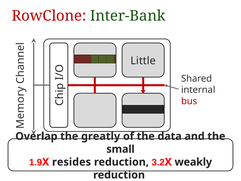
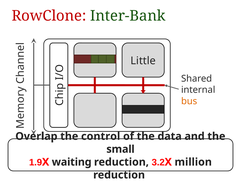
bus colour: red -> orange (189, 101)
greatly: greatly -> control (101, 136)
resides: resides -> waiting (72, 162)
weakly: weakly -> million (193, 162)
